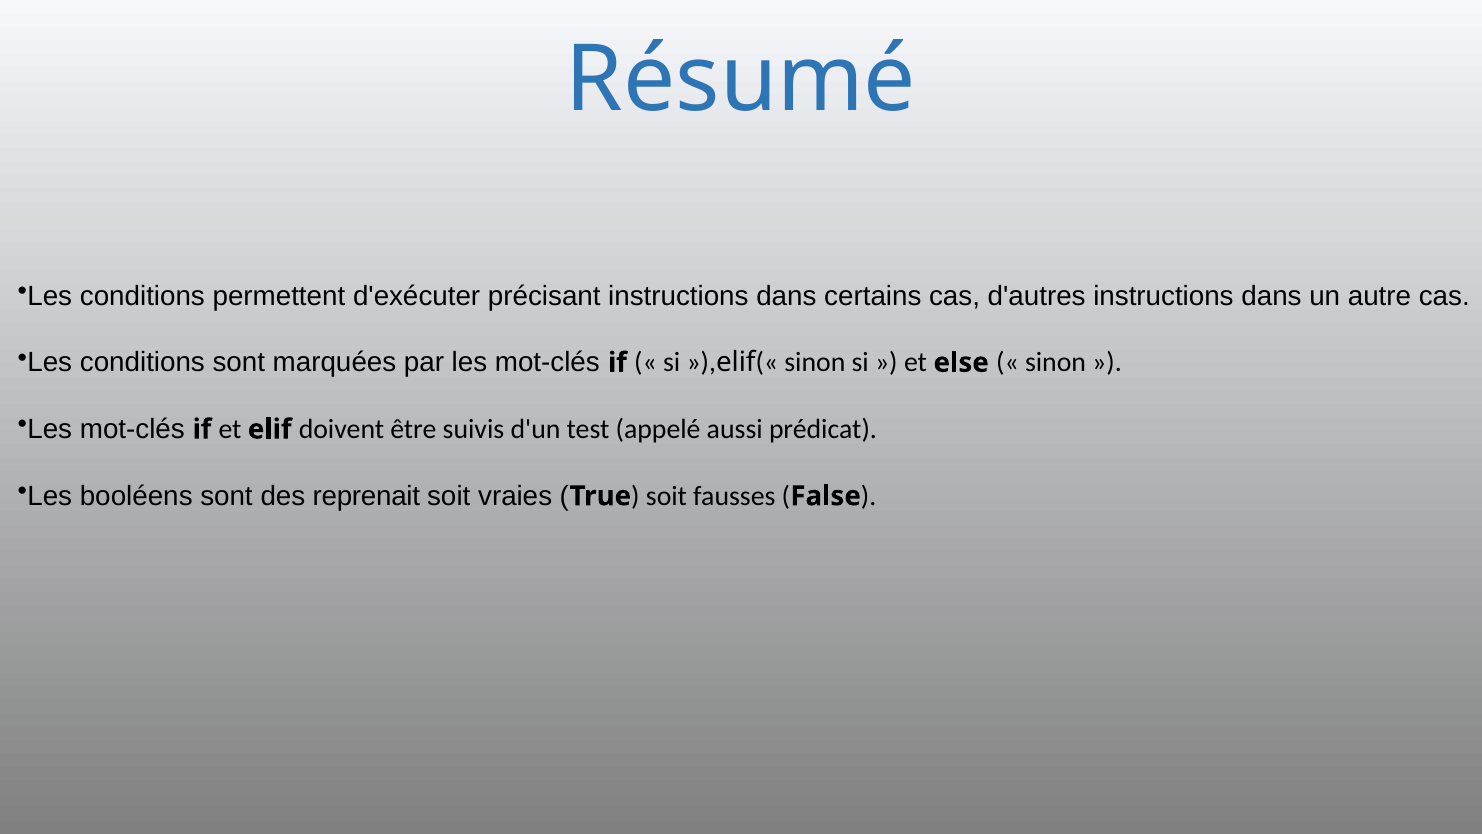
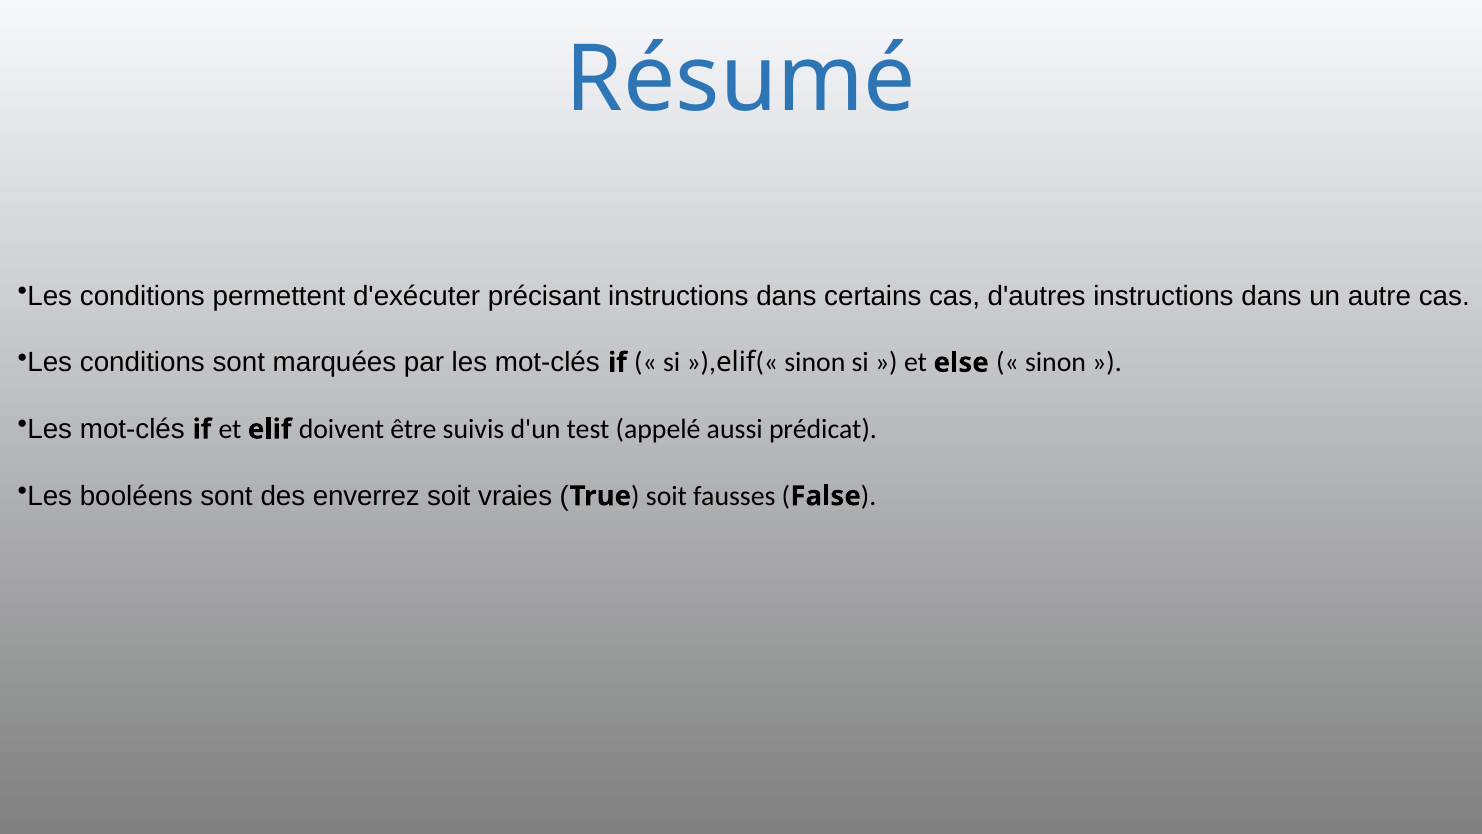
reprenait: reprenait -> enverrez (366, 496)
